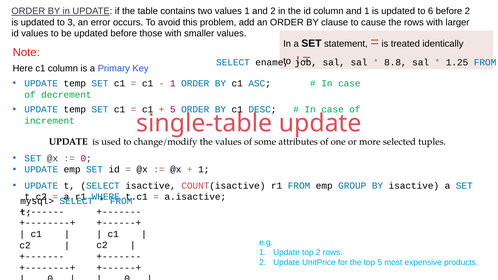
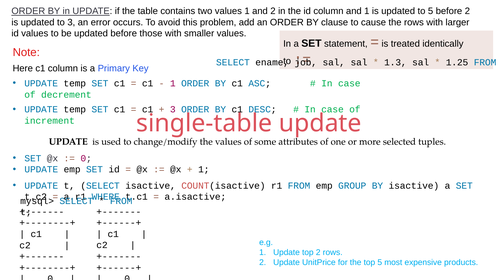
to 6: 6 -> 5 (431, 11)
8.8: 8.8 -> 1.3 (395, 62)
5: 5 -> 3 (173, 110)
